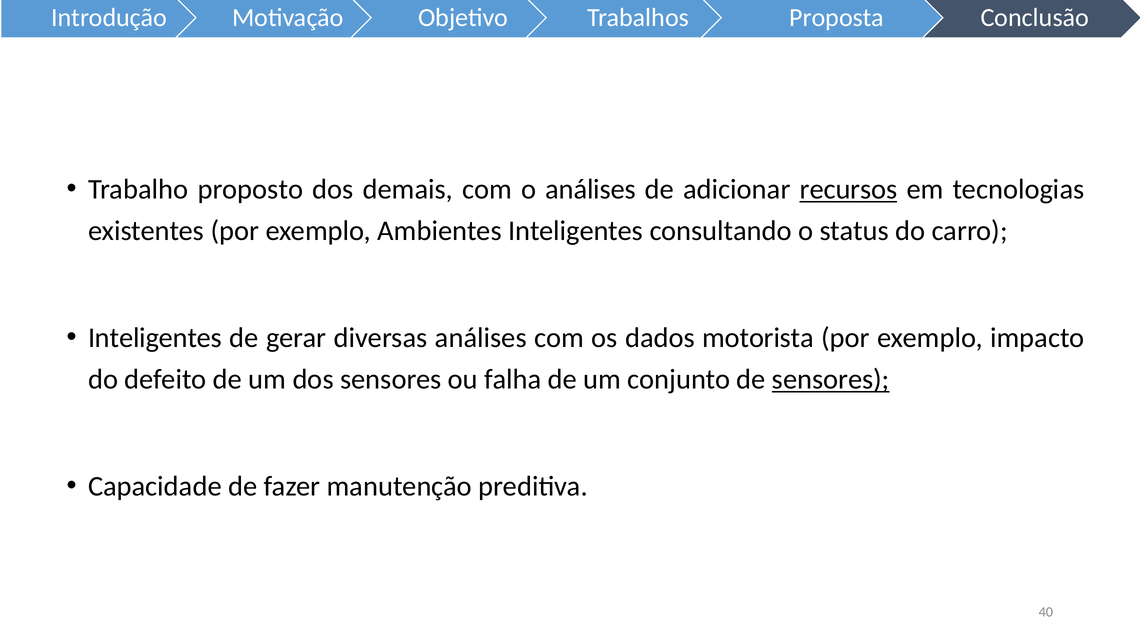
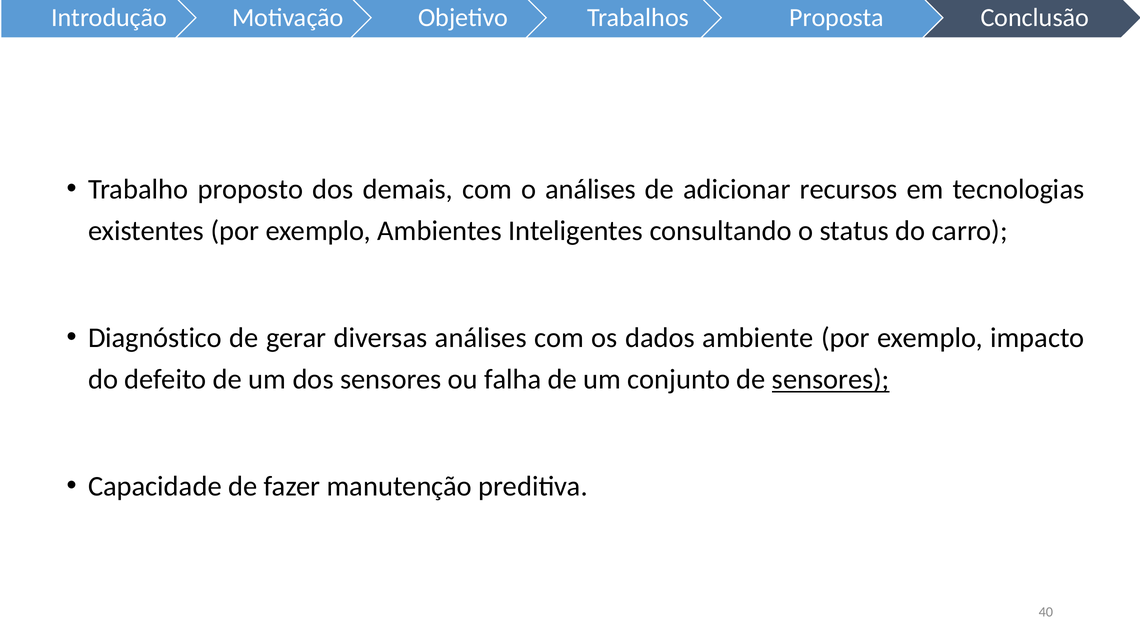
recursos underline: present -> none (849, 190)
Inteligentes: Inteligentes -> Diagnóstico (155, 338)
motorista: motorista -> ambiente (758, 338)
